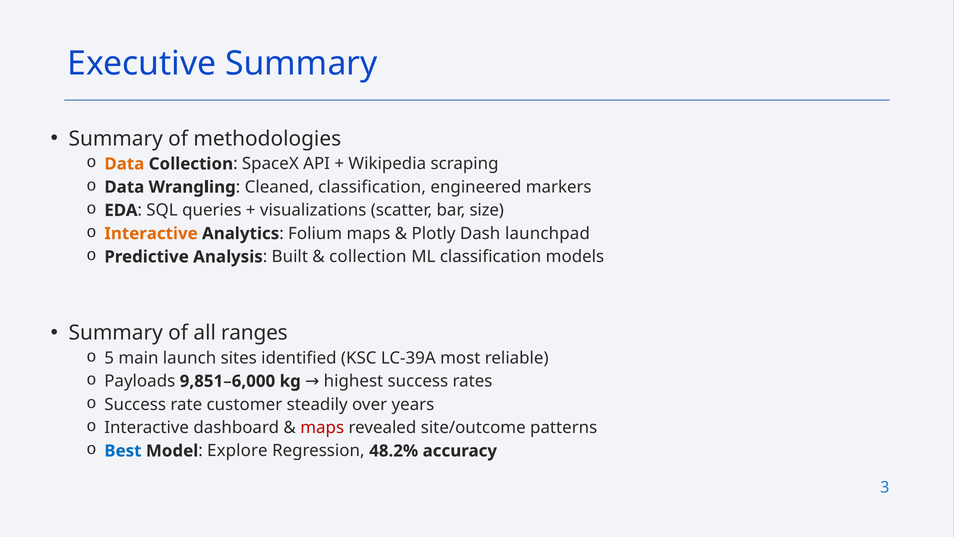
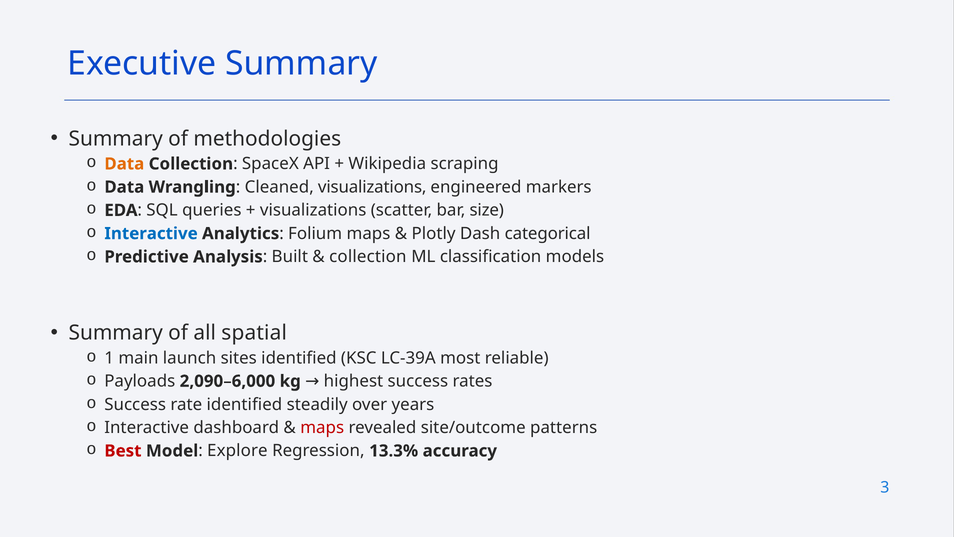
Cleaned classification: classification -> visualizations (372, 187)
Interactive colour: orange -> blue (151, 233)
launchpad: launchpad -> categorical (548, 233)
ranges: ranges -> spatial (254, 333)
5: 5 -> 1 (109, 358)
9,851–6,000: 9,851–6,000 -> 2,090–6,000 (227, 381)
rate customer: customer -> identified (244, 404)
Best colour: blue -> red (123, 451)
48.2%: 48.2% -> 13.3% (394, 451)
